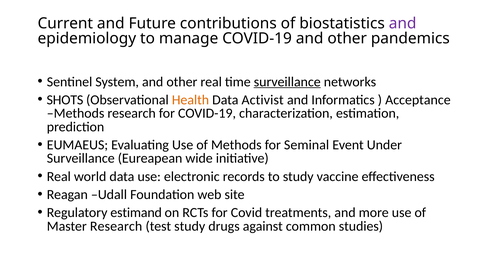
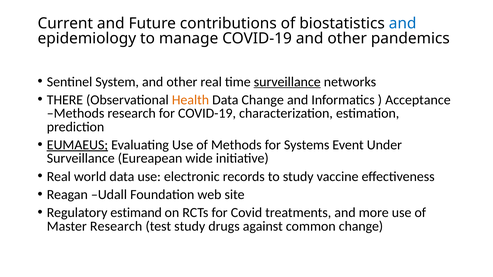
and colour: purple -> blue (403, 23)
SHOTS: SHOTS -> THERE (65, 100)
Data Activist: Activist -> Change (263, 100)
EUMAEUS underline: none -> present (77, 145)
Seminal: Seminal -> Systems (307, 145)
common studies: studies -> change (361, 226)
